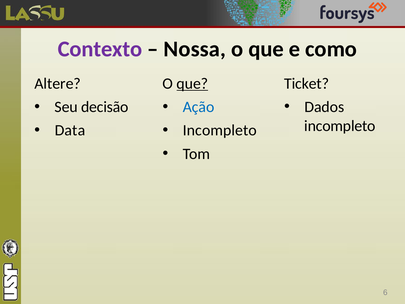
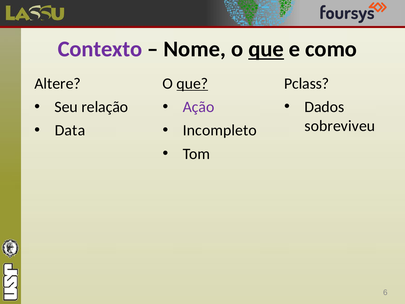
Nossa: Nossa -> Nome (195, 49)
que underline: none -> present (266, 49)
Ticket: Ticket -> Pclass (307, 83)
decisão: decisão -> relação (105, 107)
Ação colour: blue -> purple (199, 107)
incompleto: incompleto -> sobreviveu (340, 126)
